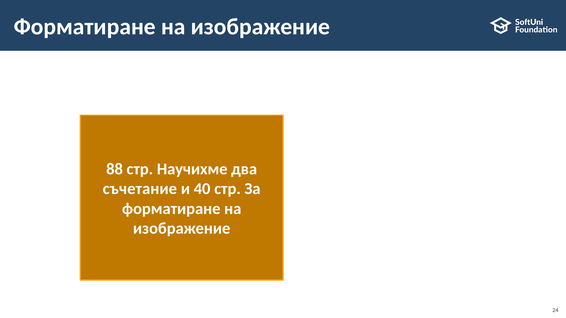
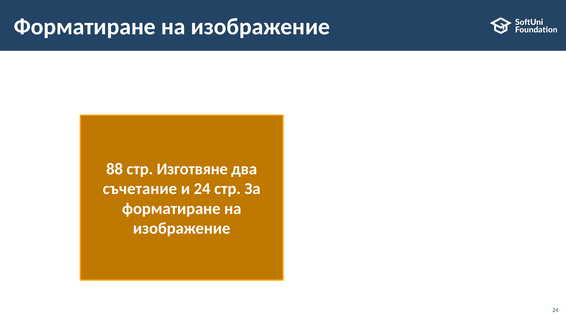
Научихме: Научихме -> Изготвяне (192, 169)
и 40: 40 -> 24 (202, 189)
